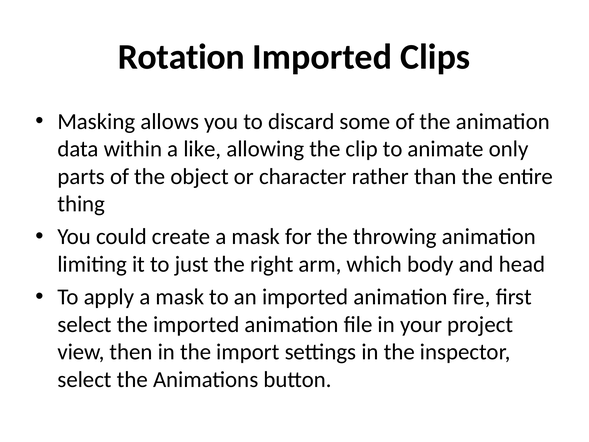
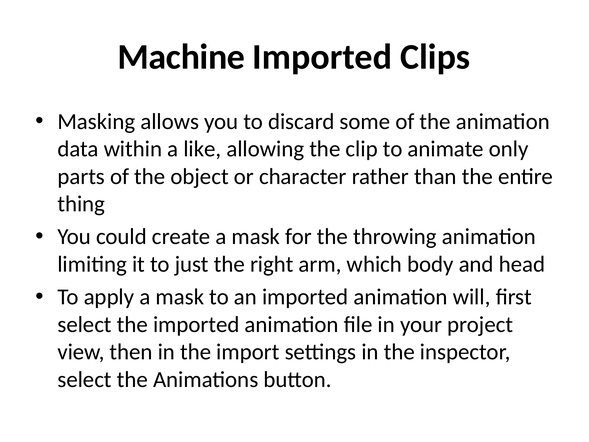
Rotation: Rotation -> Machine (181, 57)
fire: fire -> will (472, 297)
